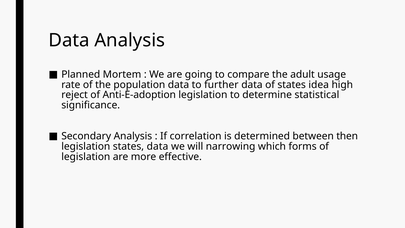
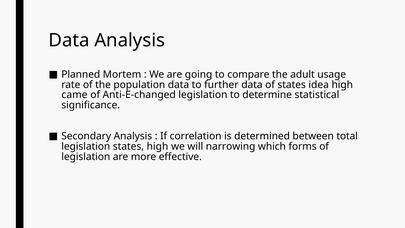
reject: reject -> came (74, 95)
Anti-E-adoption: Anti-E-adoption -> Anti-E-changed (139, 95)
then: then -> total (347, 136)
states data: data -> high (158, 146)
